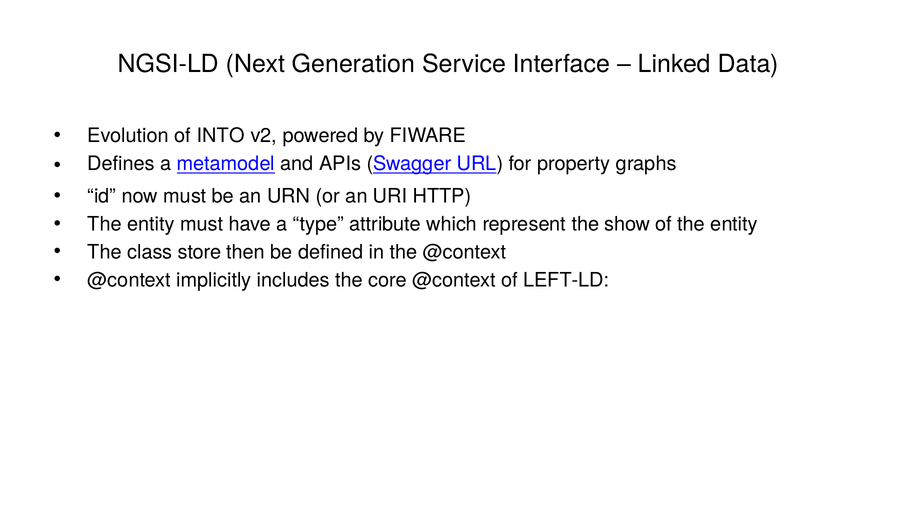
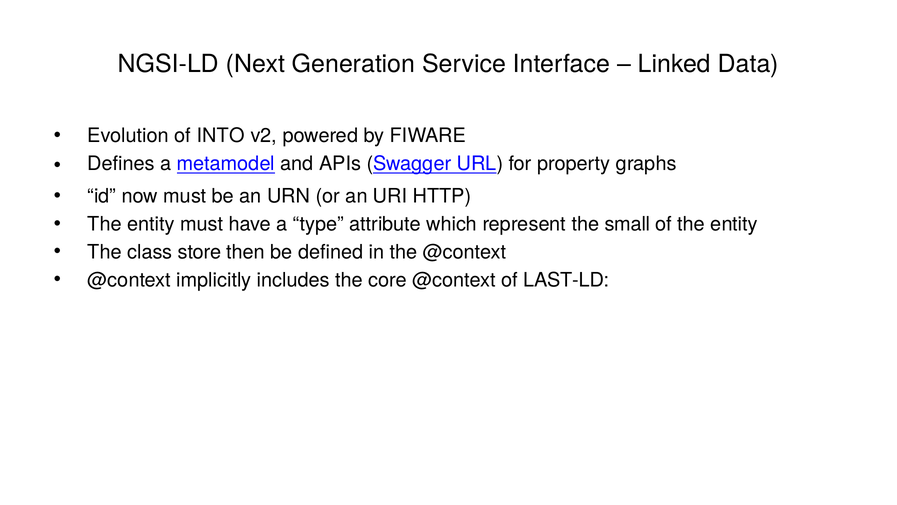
show: show -> small (627, 224)
LEFT-LD: LEFT-LD -> LAST-LD (566, 280)
